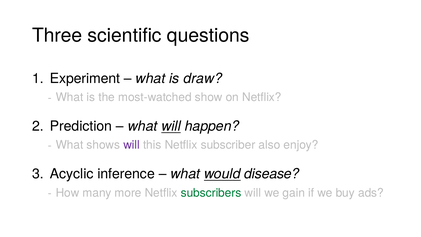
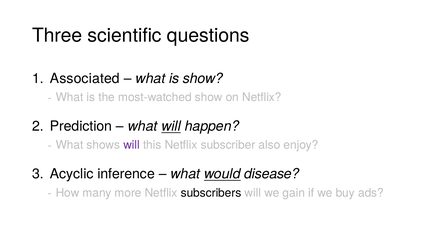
Experiment: Experiment -> Associated (85, 78)
is draw: draw -> show (203, 78)
subscribers colour: green -> black (211, 193)
